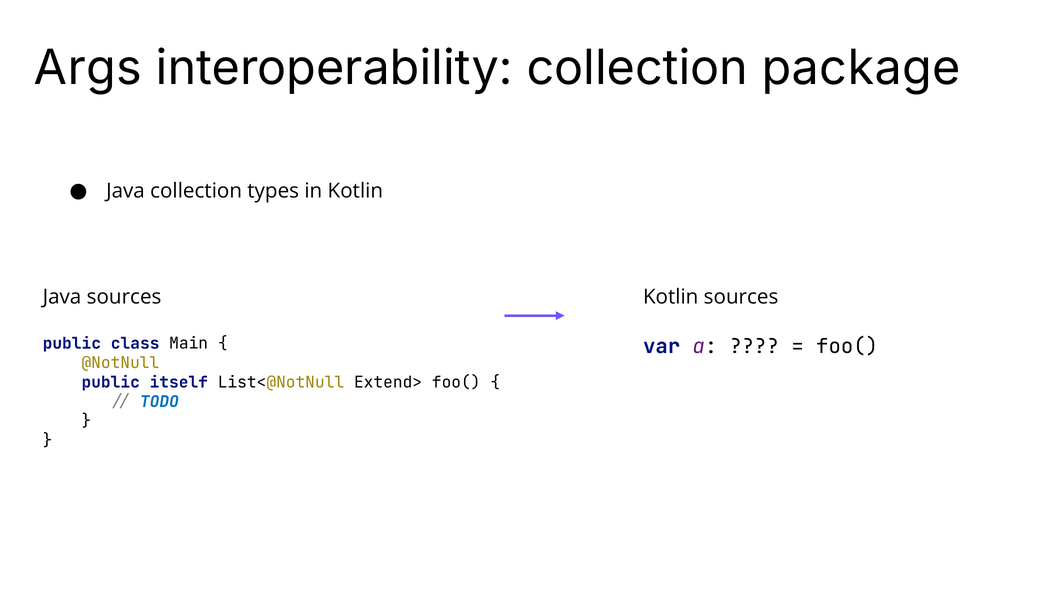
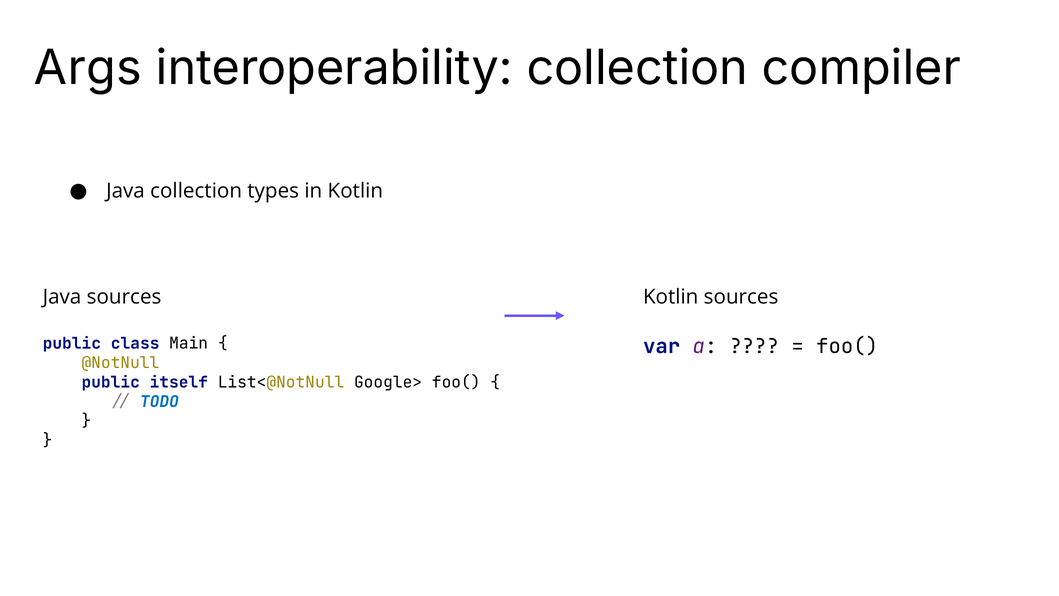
package: package -> compiler (861, 68)
Extend>: Extend> -> Google> (388, 382)
